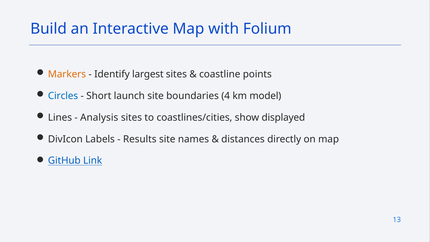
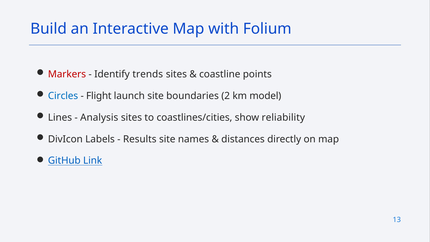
Markers colour: orange -> red (67, 74)
largest: largest -> trends (148, 74)
Short: Short -> Flight (99, 96)
4: 4 -> 2 (226, 96)
displayed: displayed -> reliability (283, 117)
